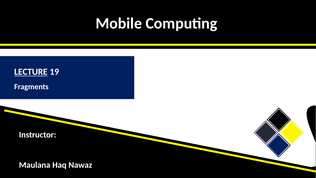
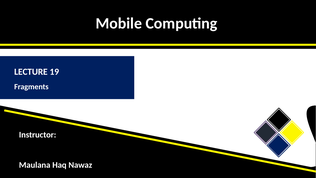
LECTURE underline: present -> none (31, 72)
